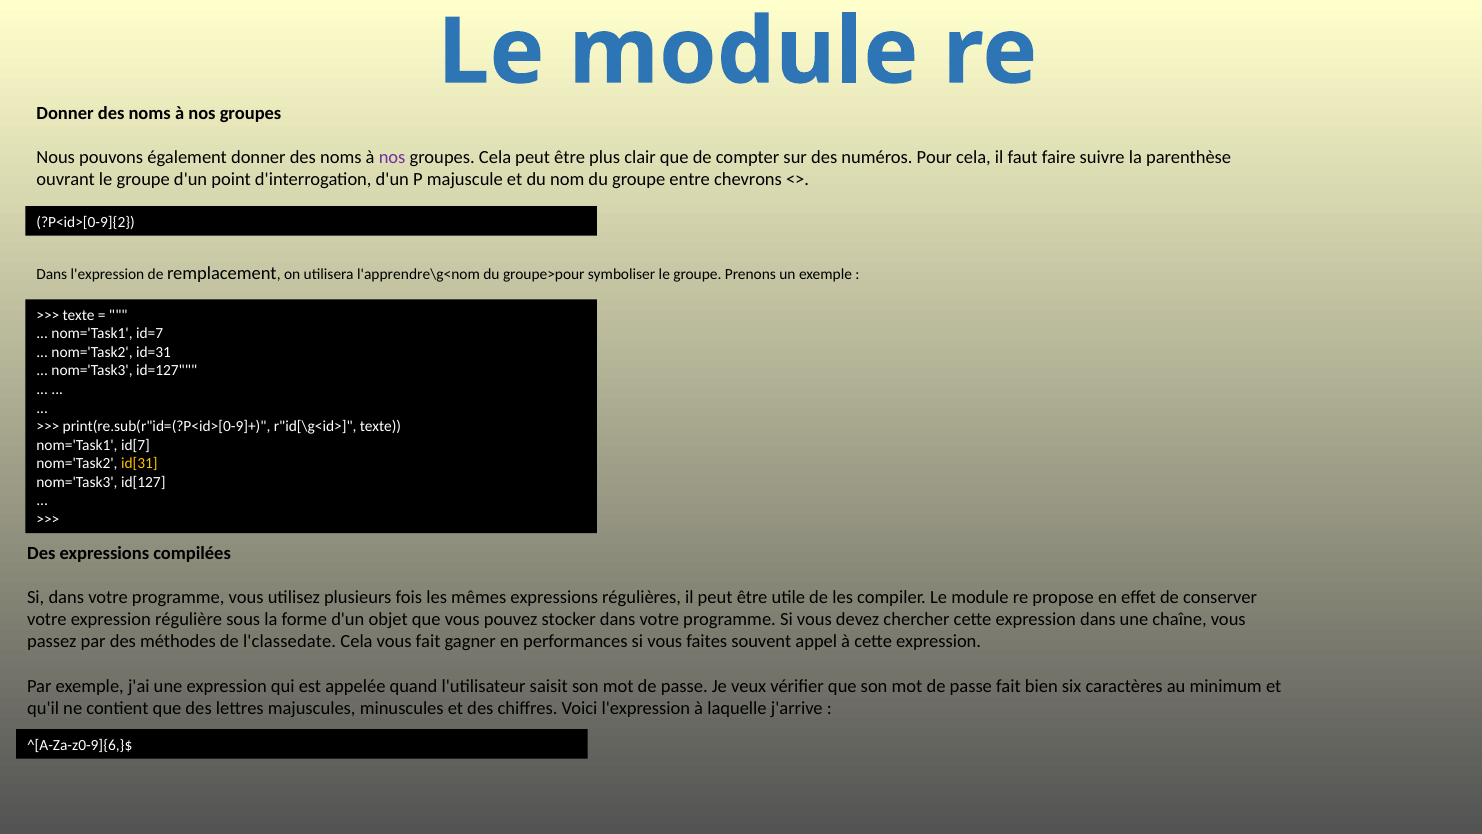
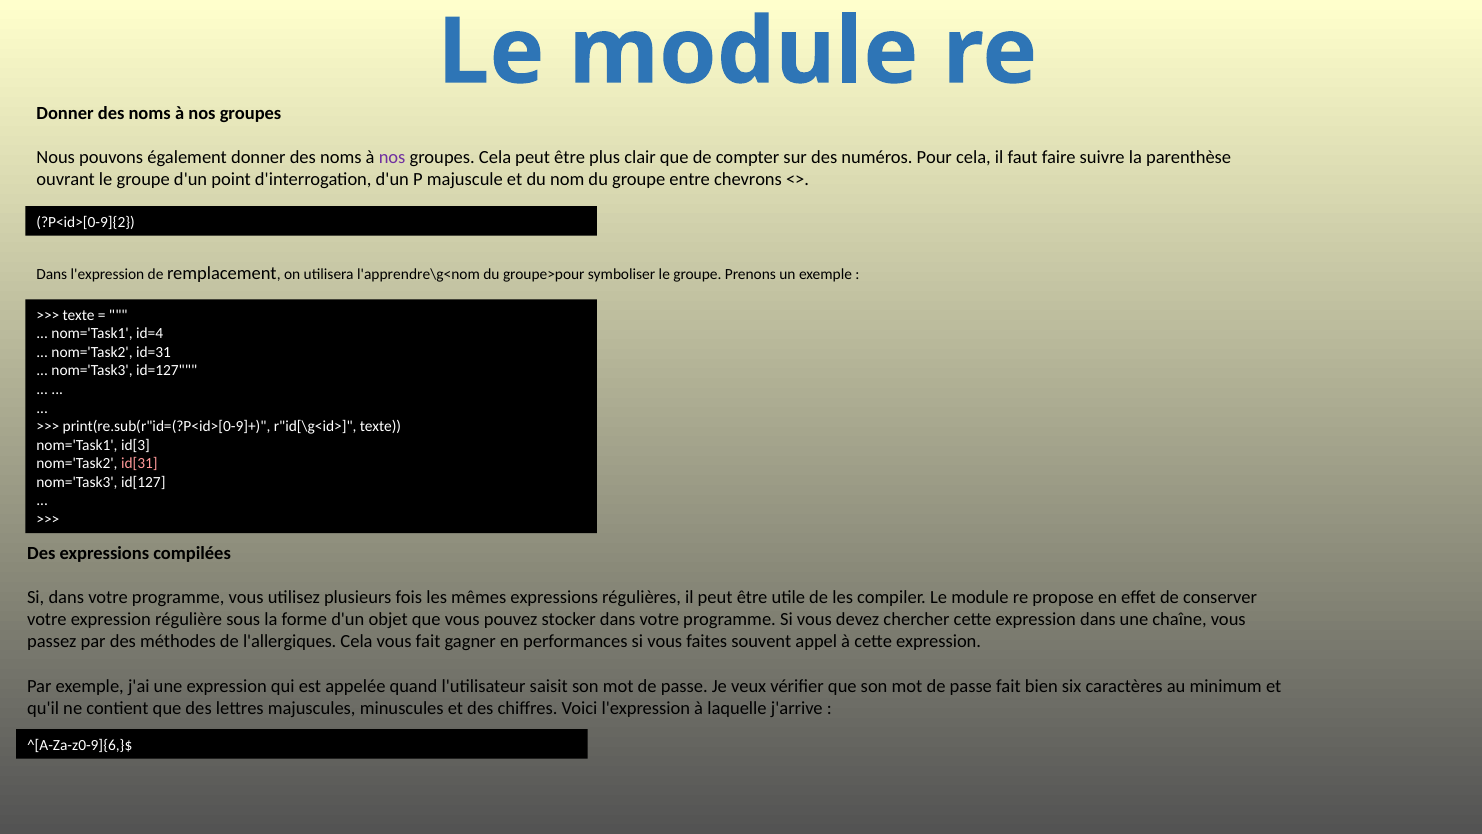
id=7: id=7 -> id=4 (150, 334)
id[7: id[7 -> id[3 (135, 445)
id[31 colour: yellow -> pink (139, 463)
l'classedate: l'classedate -> l'allergiques (290, 642)
